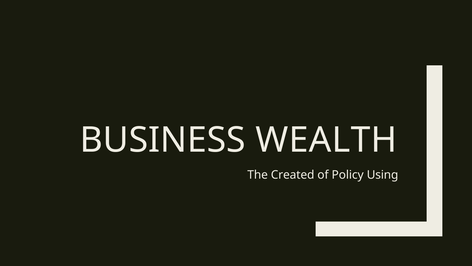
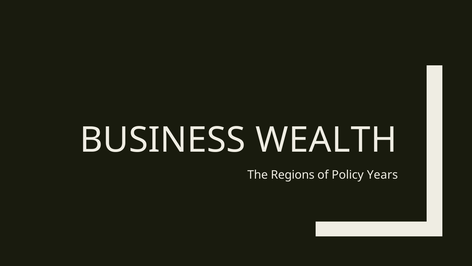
Created: Created -> Regions (293, 175)
Using: Using -> Years (382, 175)
